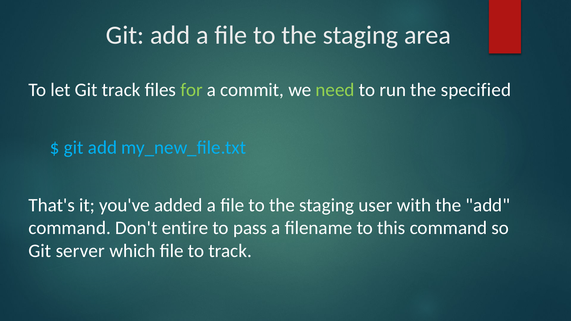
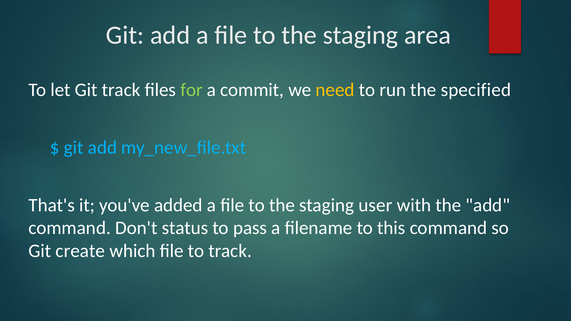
need colour: light green -> yellow (335, 90)
entire: entire -> status (185, 228)
server: server -> create (80, 251)
